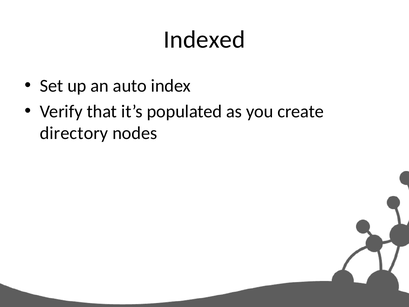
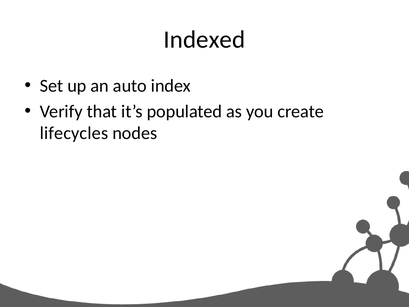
directory: directory -> lifecycles (74, 133)
